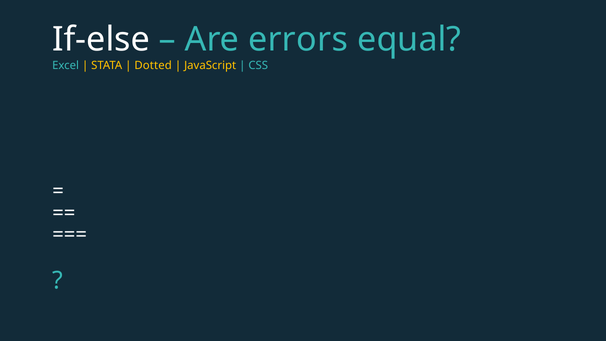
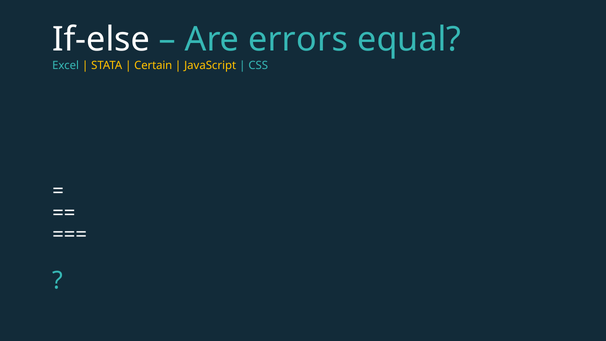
Dotted: Dotted -> Certain (153, 65)
